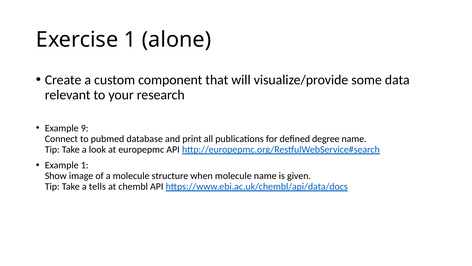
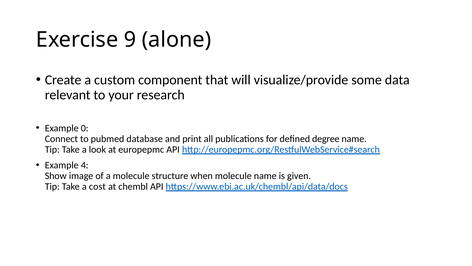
Exercise 1: 1 -> 9 (130, 40)
9: 9 -> 0 (85, 128)
Example 1: 1 -> 4 (85, 165)
tells: tells -> cost (97, 186)
